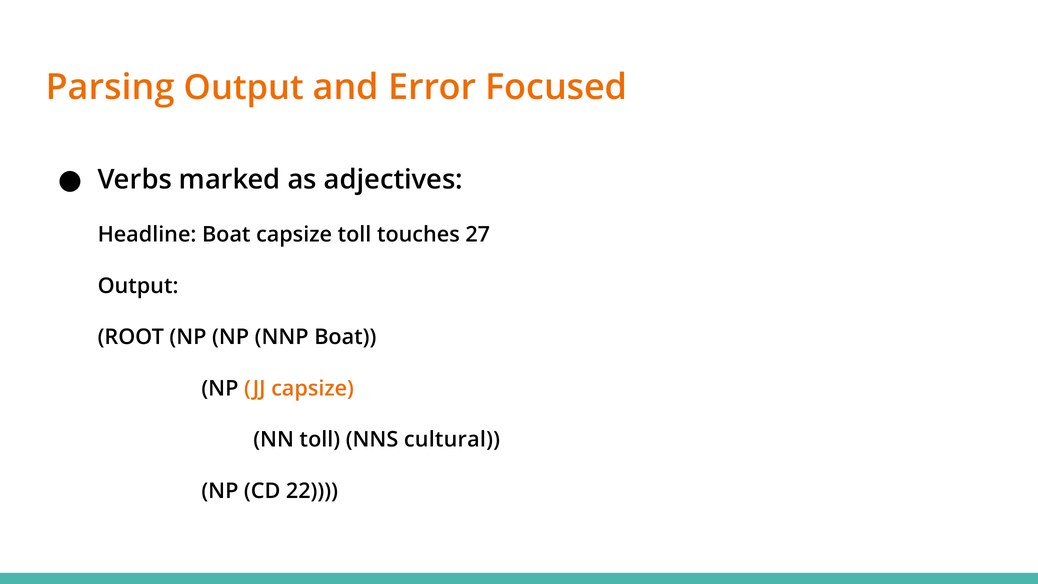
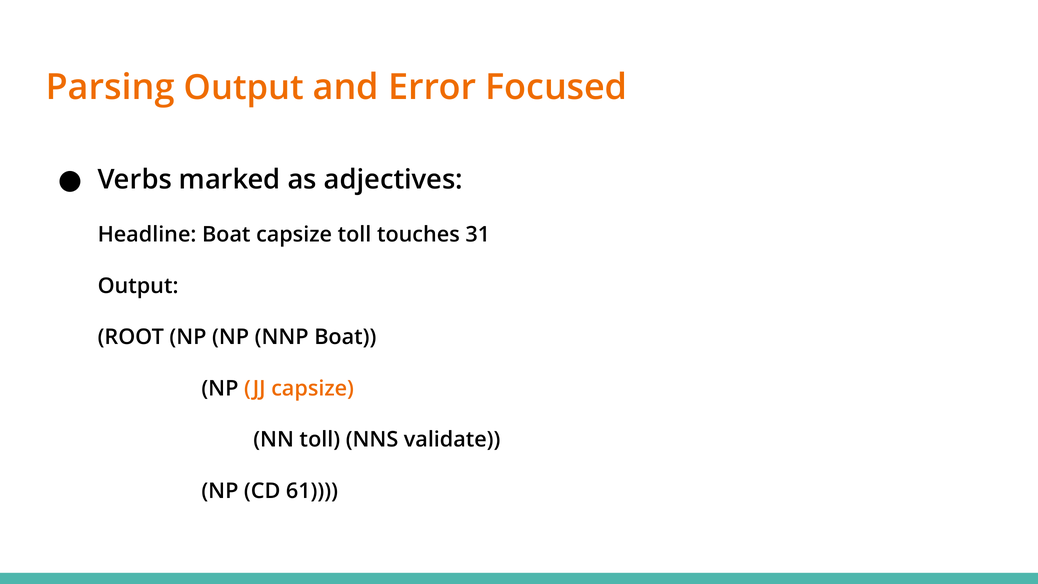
27: 27 -> 31 (478, 235)
cultural: cultural -> validate (452, 440)
22: 22 -> 61 (312, 491)
